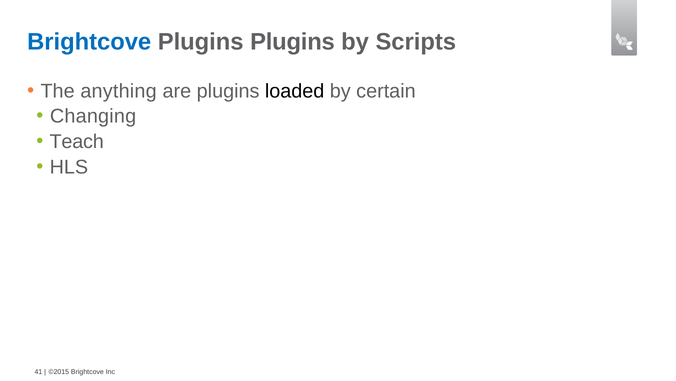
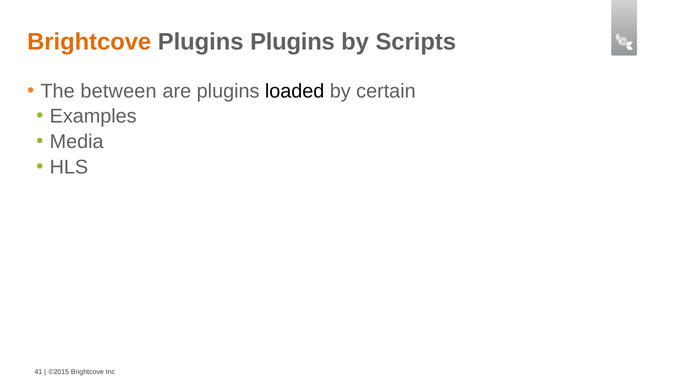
Brightcove colour: blue -> orange (89, 42)
anything: anything -> between (119, 91)
Changing: Changing -> Examples (93, 116)
Teach: Teach -> Media (77, 141)
